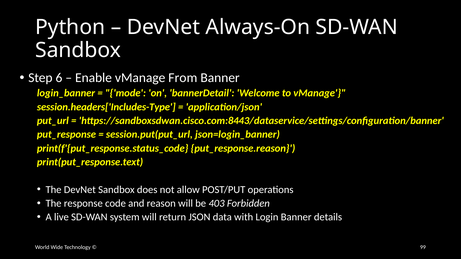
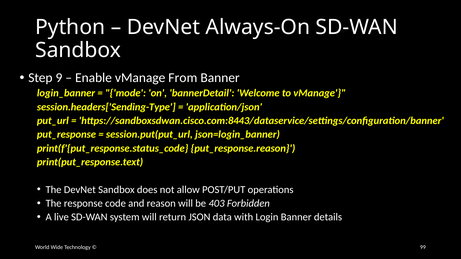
6: 6 -> 9 (59, 78)
session.headers['Includes-Type: session.headers['Includes-Type -> session.headers['Sending-Type (106, 107)
